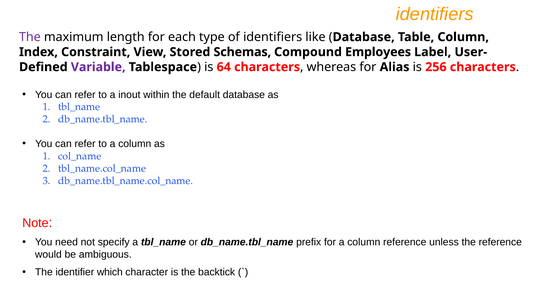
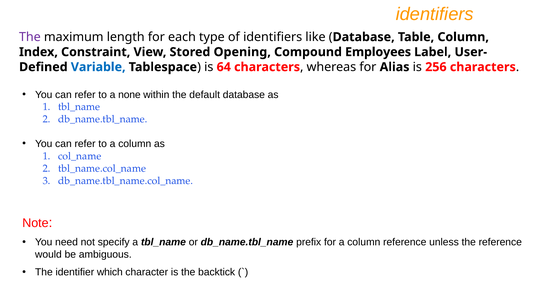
Schemas: Schemas -> Opening (242, 52)
Variable colour: purple -> blue (98, 67)
inout: inout -> none (129, 95)
